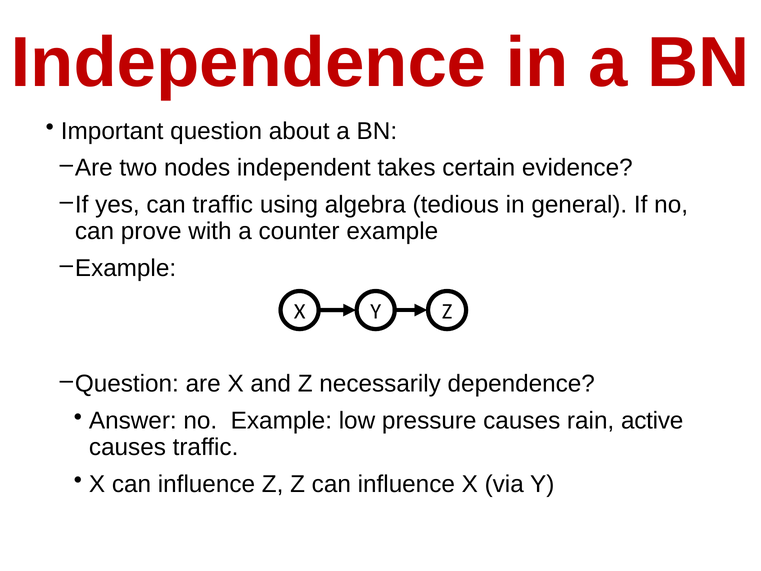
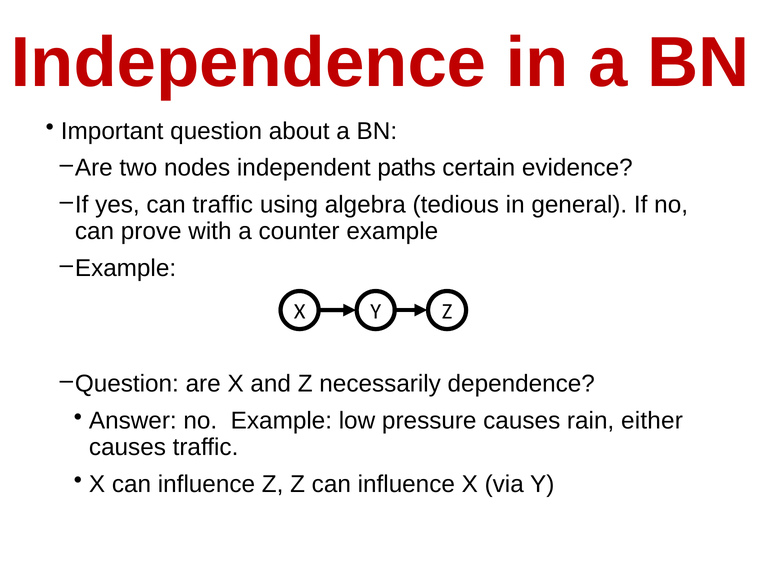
takes: takes -> paths (407, 168)
active: active -> either (652, 421)
